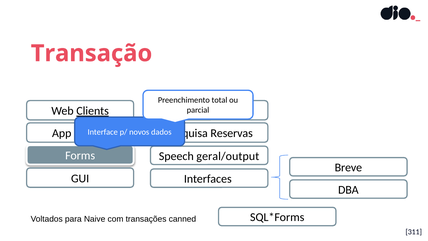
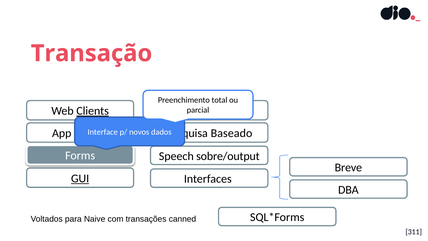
Reservas: Reservas -> Baseado (232, 133)
geral/output: geral/output -> sobre/output (228, 156)
GUI underline: none -> present (80, 178)
